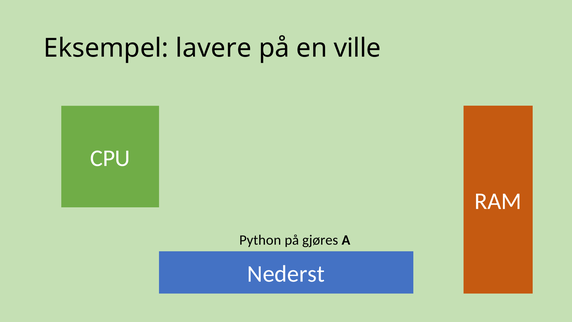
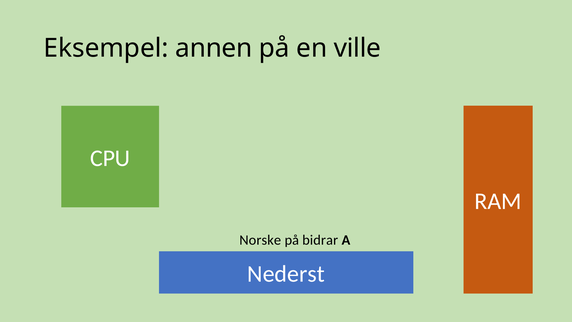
lavere: lavere -> annen (214, 48)
Python: Python -> Norske (260, 240)
gjøres: gjøres -> bidrar (320, 240)
